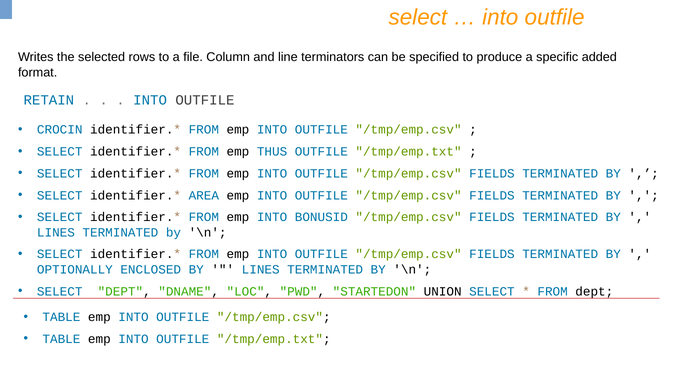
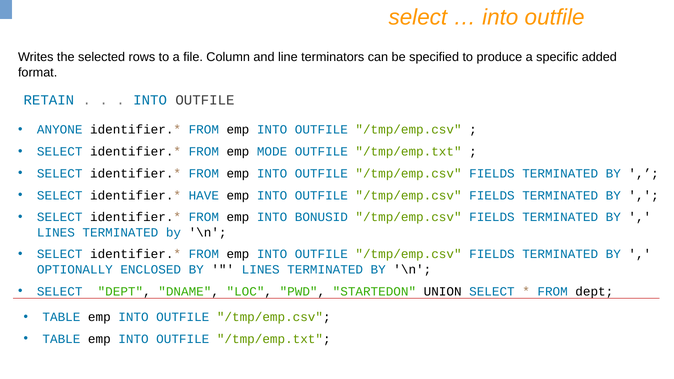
CROCIN: CROCIN -> ANYONE (60, 130)
THUS: THUS -> MODE (272, 152)
AREA: AREA -> HAVE (204, 195)
